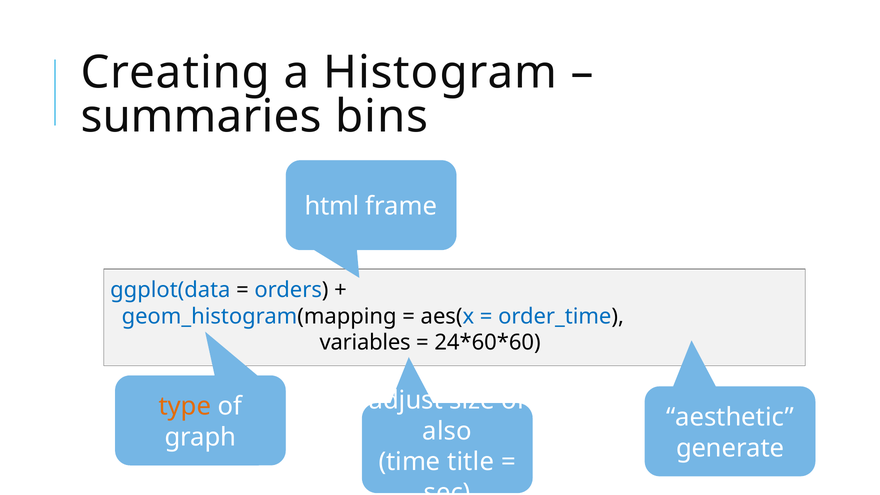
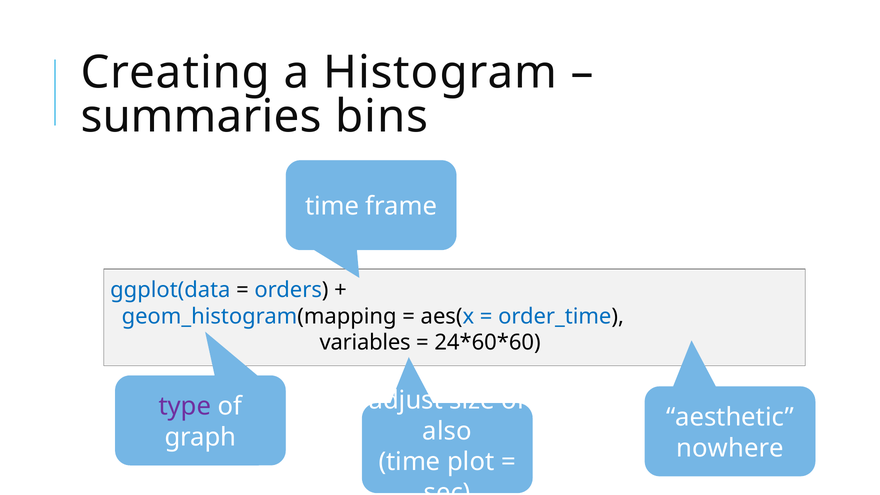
html: html -> time (332, 207)
type colour: orange -> purple (185, 406)
generate: generate -> nowhere (730, 448)
title: title -> plot (471, 462)
